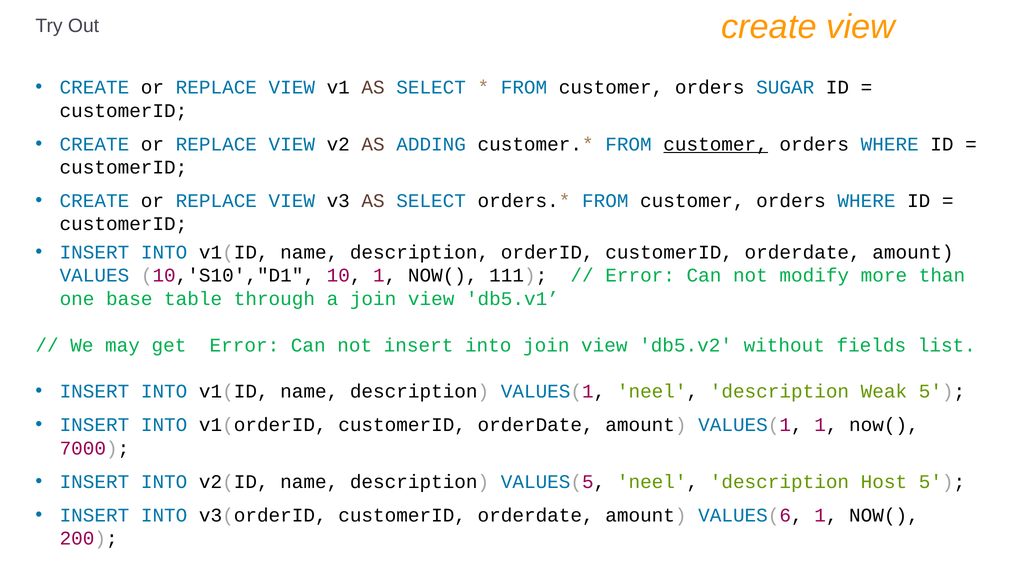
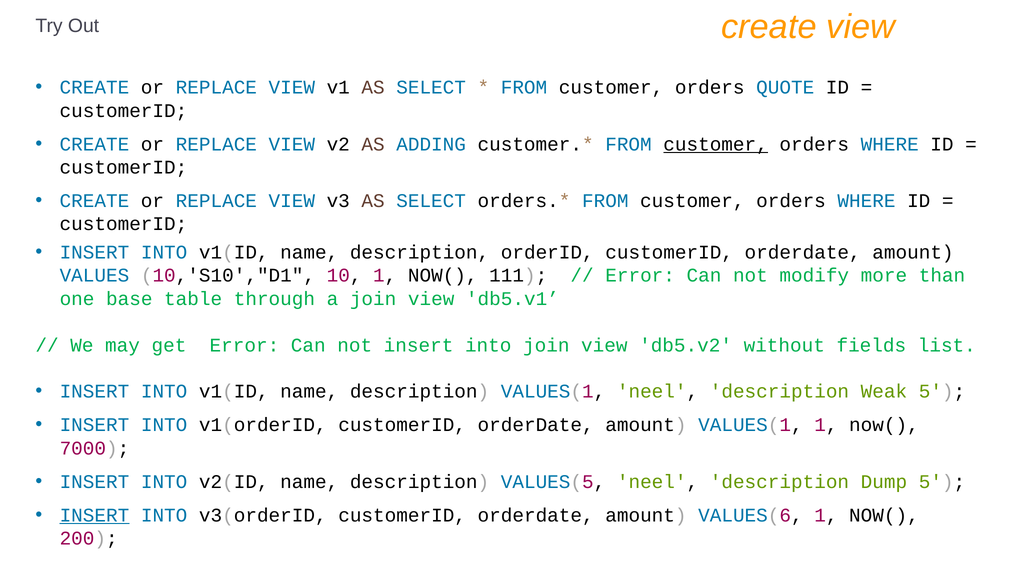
SUGAR: SUGAR -> QUOTE (785, 88)
Host: Host -> Dump (884, 482)
INSERT underline: none -> present (94, 516)
